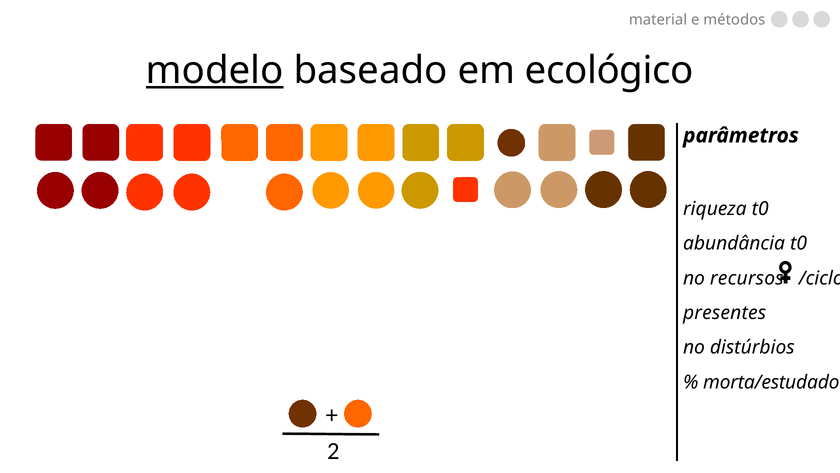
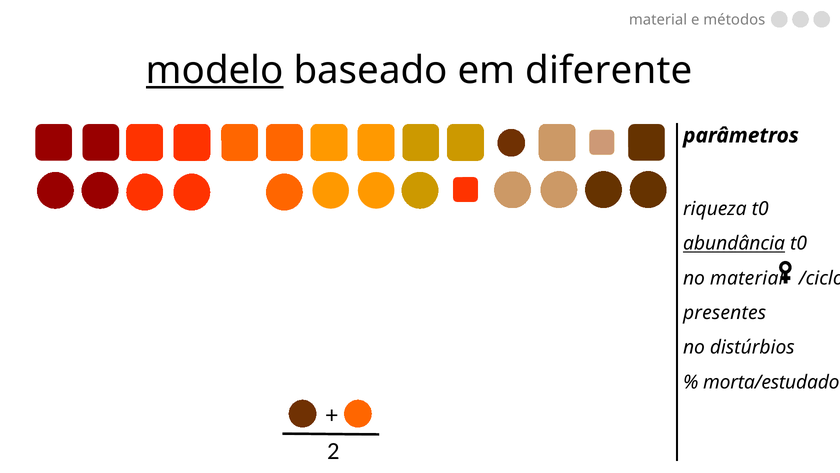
ecológico: ecológico -> diferente (609, 71)
abundância underline: none -> present (734, 243)
no recursos: recursos -> material (747, 278)
